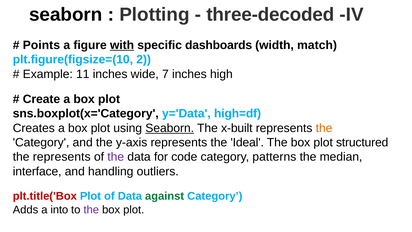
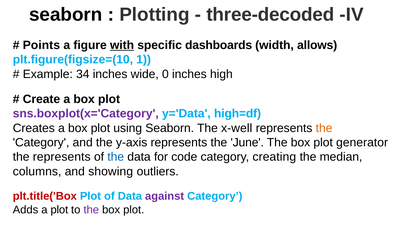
match: match -> allows (317, 45)
2: 2 -> 1 (144, 60)
11: 11 -> 34 (83, 74)
7: 7 -> 0 (165, 74)
sns.boxplot(x='Category colour: black -> purple (86, 113)
Seaborn underline: present -> none (170, 128)
x-built: x-built -> x-well (237, 128)
Ideal: Ideal -> June (247, 142)
structured: structured -> generator (362, 142)
the colour: purple -> blue (116, 157)
patterns: patterns -> creating (274, 157)
interface: interface -> columns (37, 171)
handling: handling -> showing (111, 171)
against colour: green -> purple (165, 196)
a into: into -> plot (59, 209)
